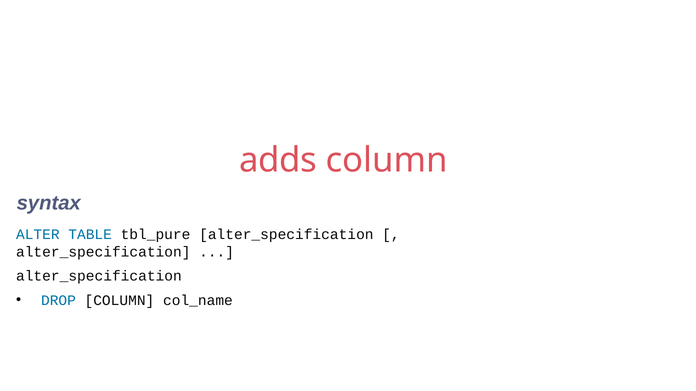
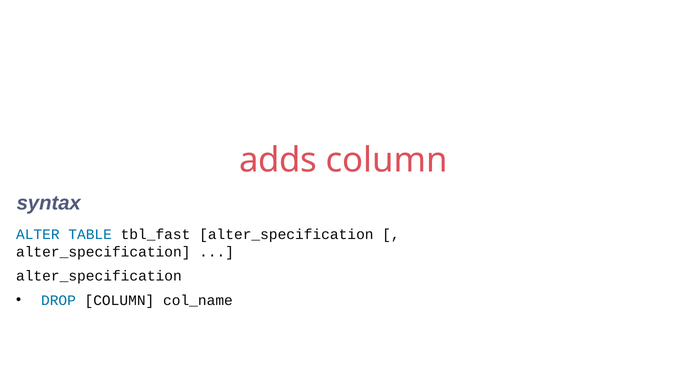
tbl_pure: tbl_pure -> tbl_fast (156, 235)
